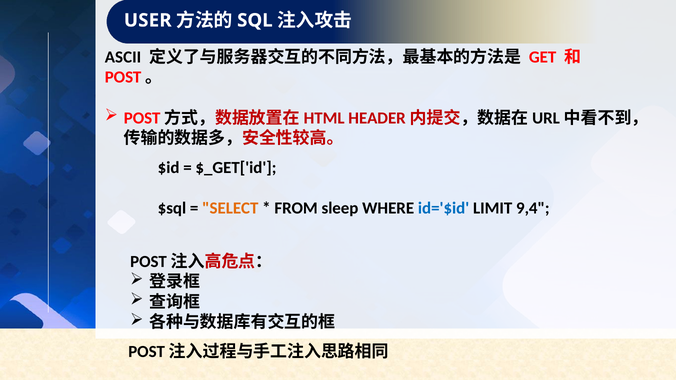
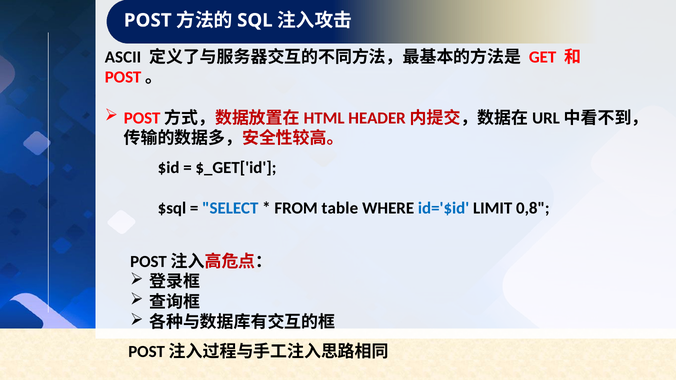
USER: USER -> POST (148, 20)
SELECT colour: orange -> blue (230, 208)
sleep: sleep -> table (340, 208)
9,4: 9,4 -> 0,8 (533, 208)
